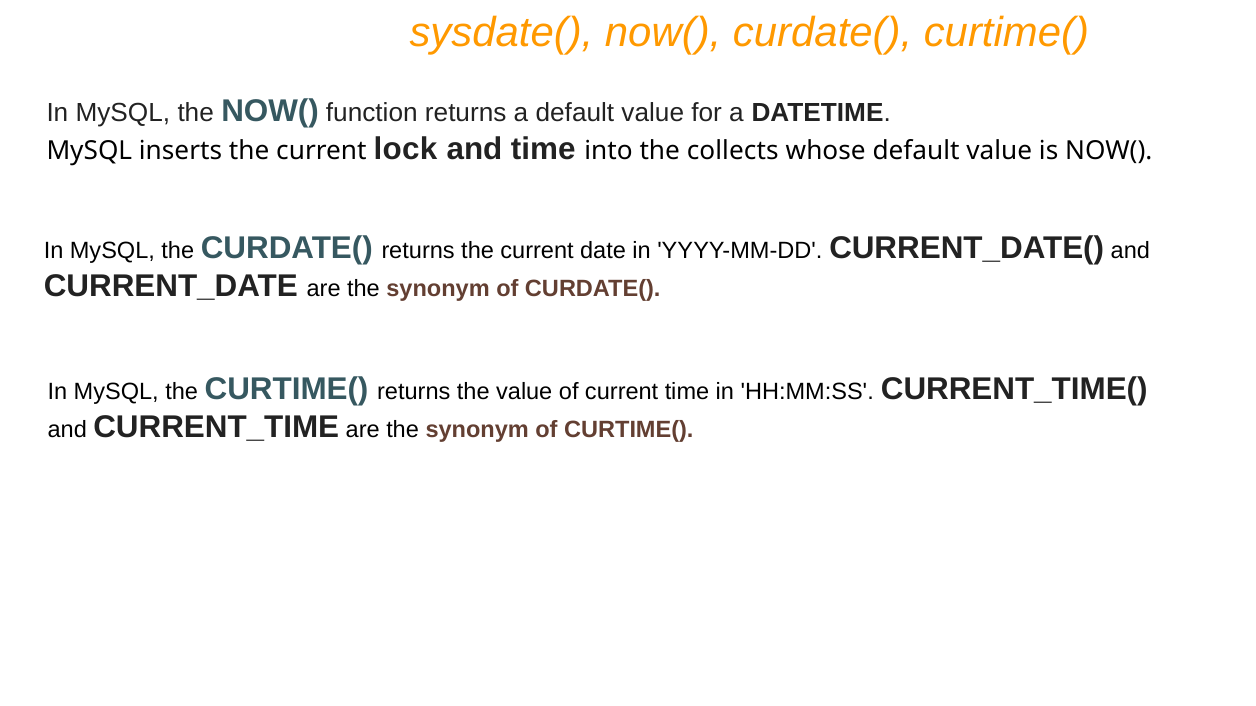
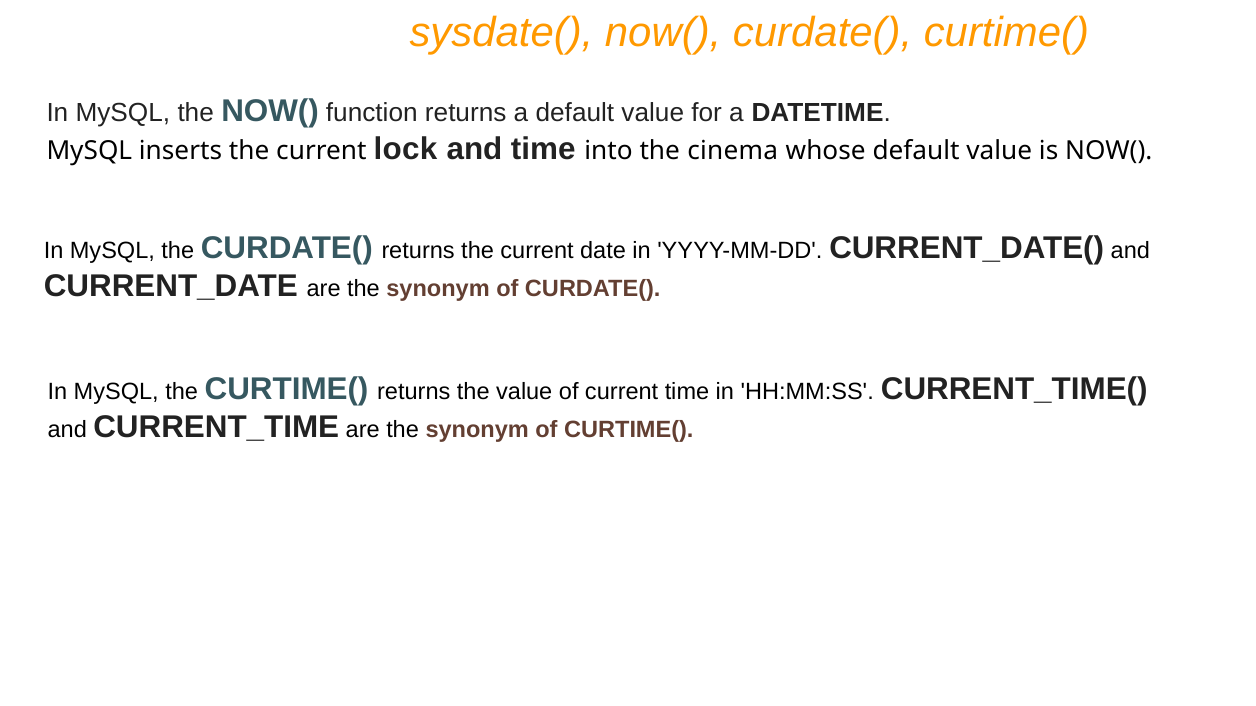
collects: collects -> cinema (733, 151)
